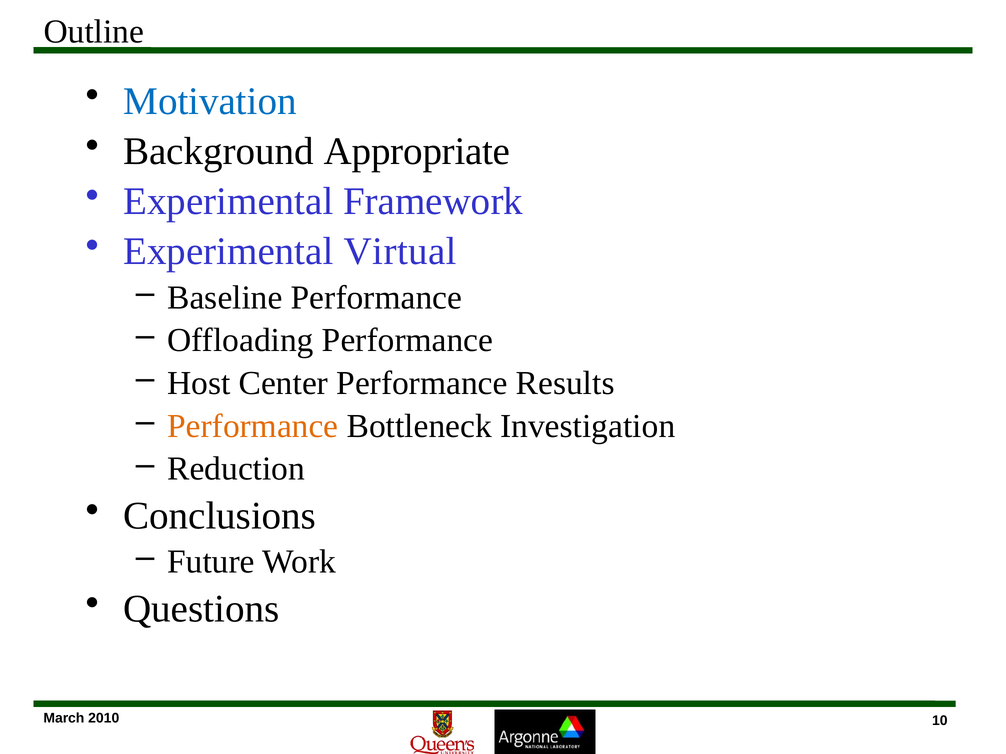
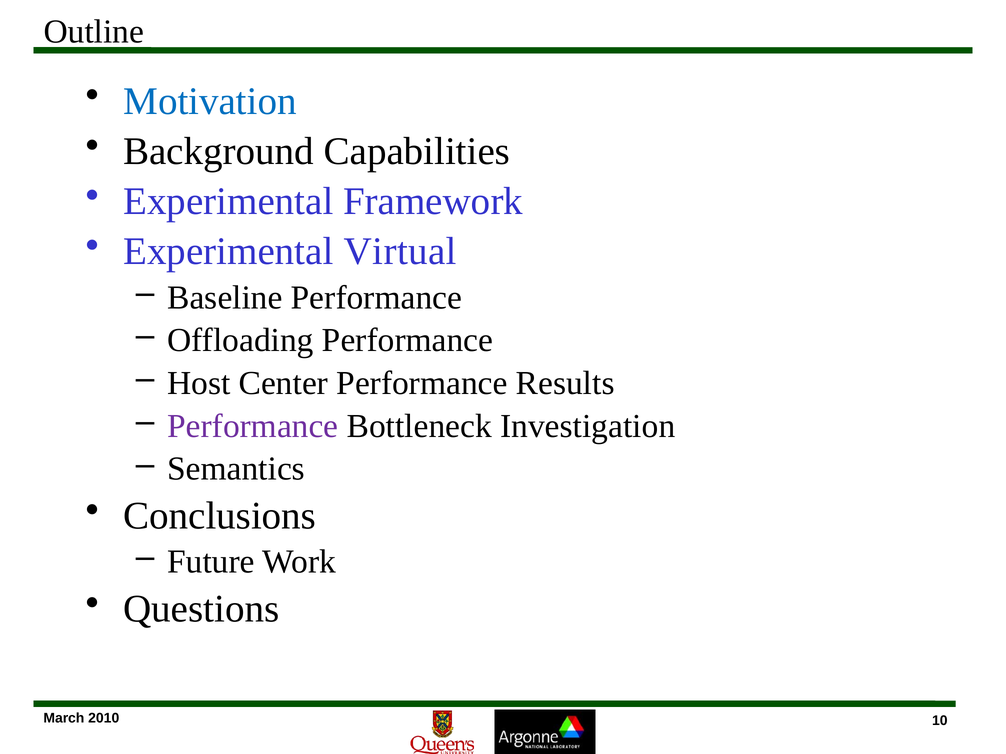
Appropriate: Appropriate -> Capabilities (417, 151)
Performance colour: orange -> purple (253, 426)
Reduction: Reduction -> Semantics (236, 469)
